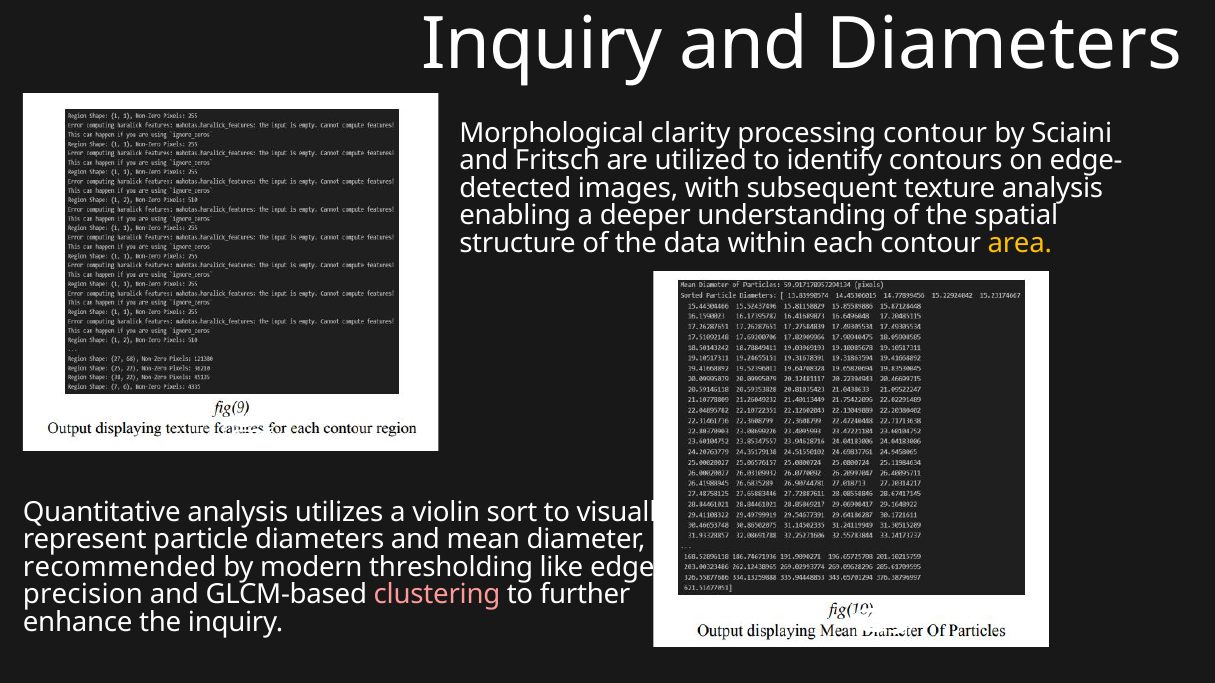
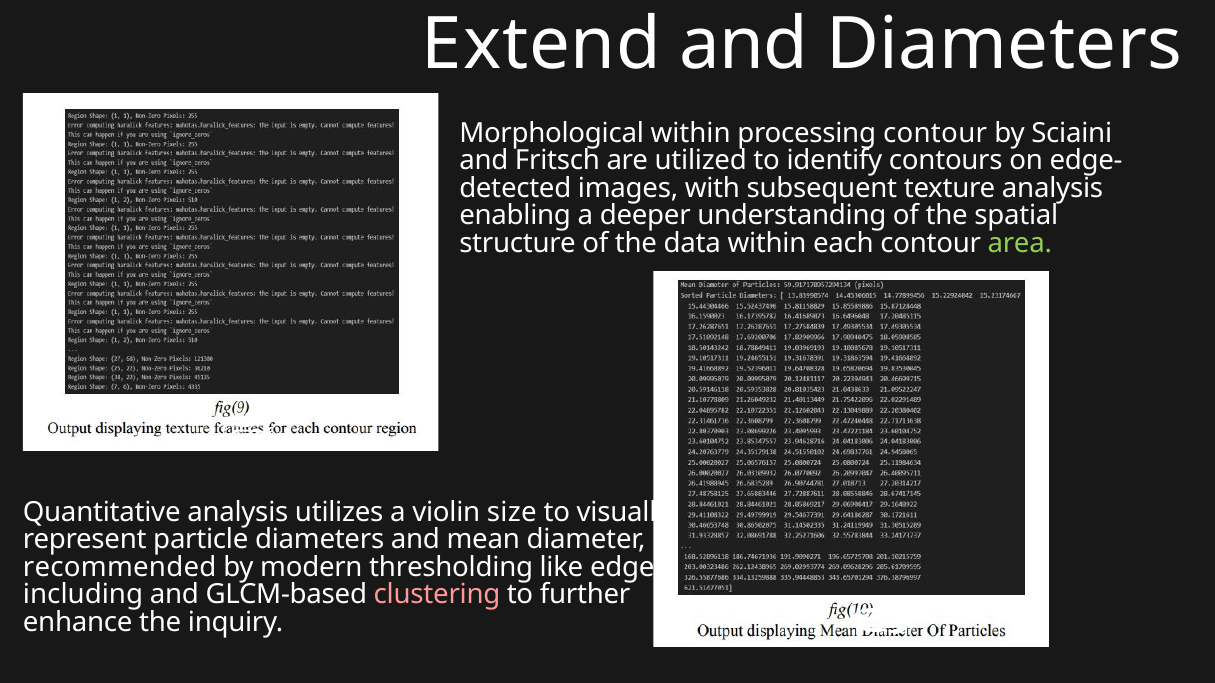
Inquiry: Inquiry -> Extend (541, 45)
Morphological clarity: clarity -> within (691, 133)
area colour: yellow -> light green (1020, 244)
sort: sort -> size (512, 512)
precision: precision -> including (83, 595)
